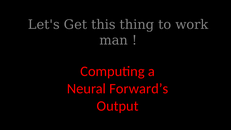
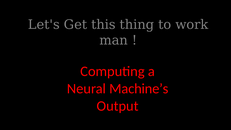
Forward’s: Forward’s -> Machine’s (139, 89)
